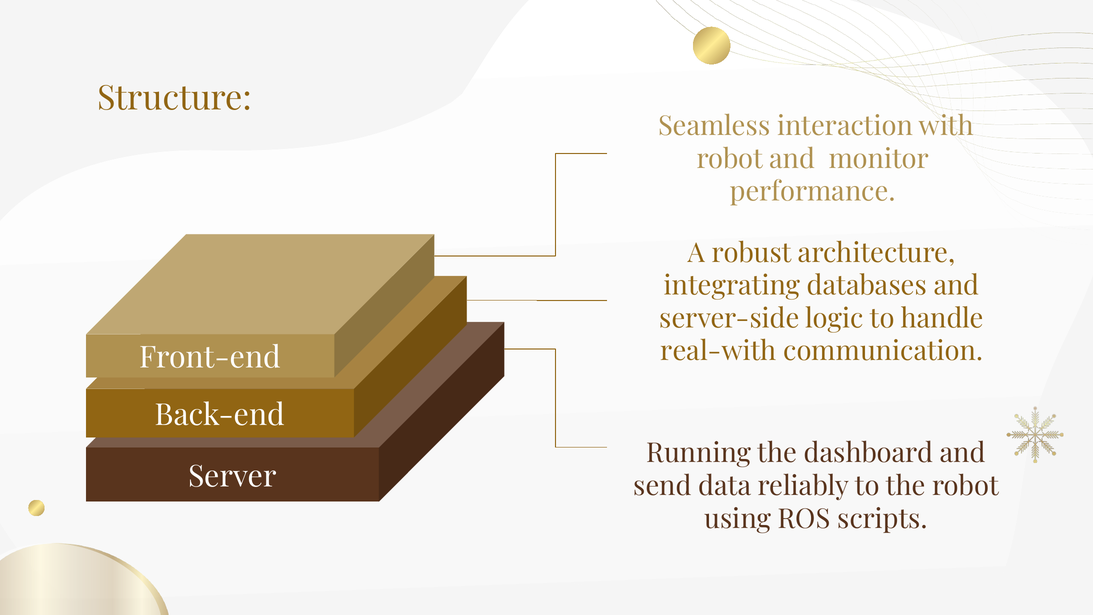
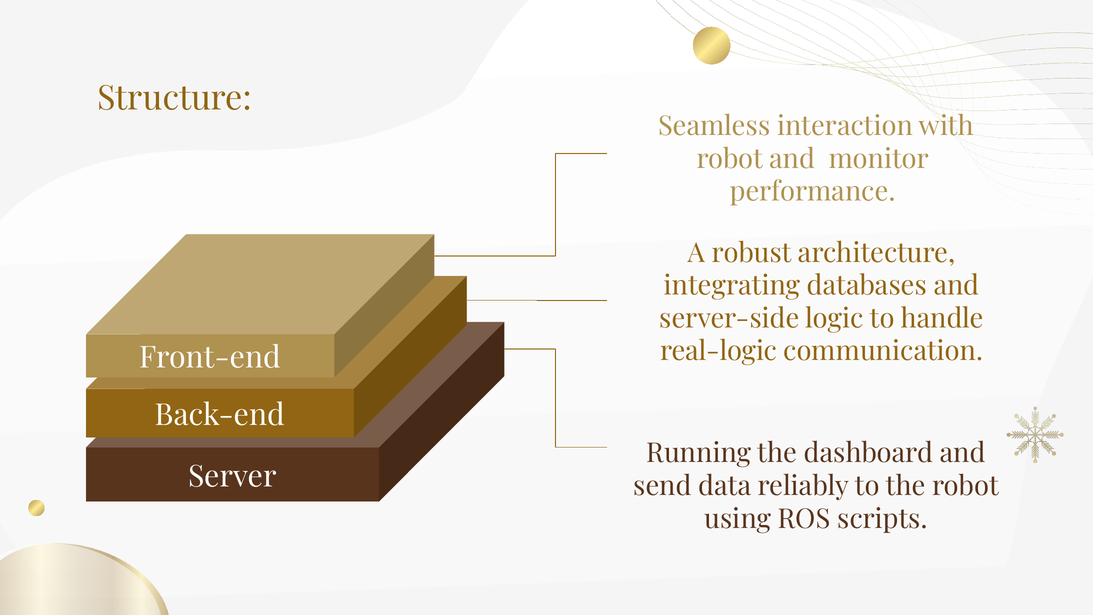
real-with: real-with -> real-logic (719, 351)
